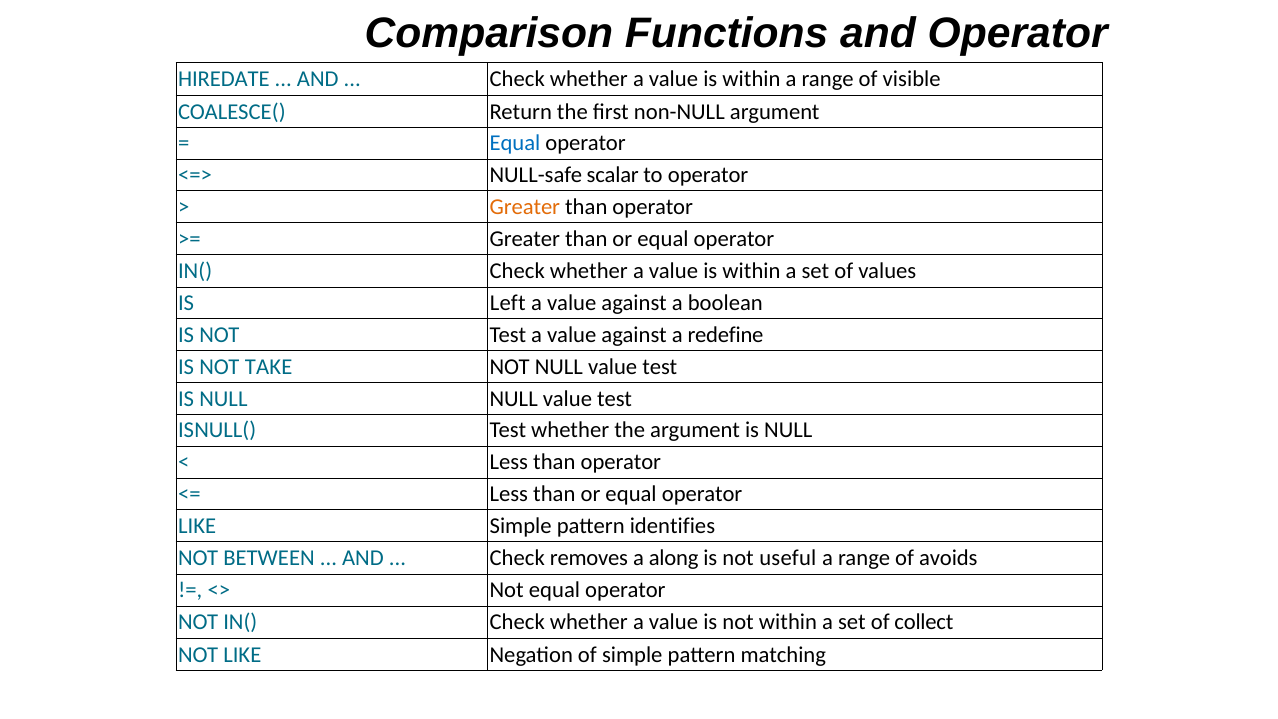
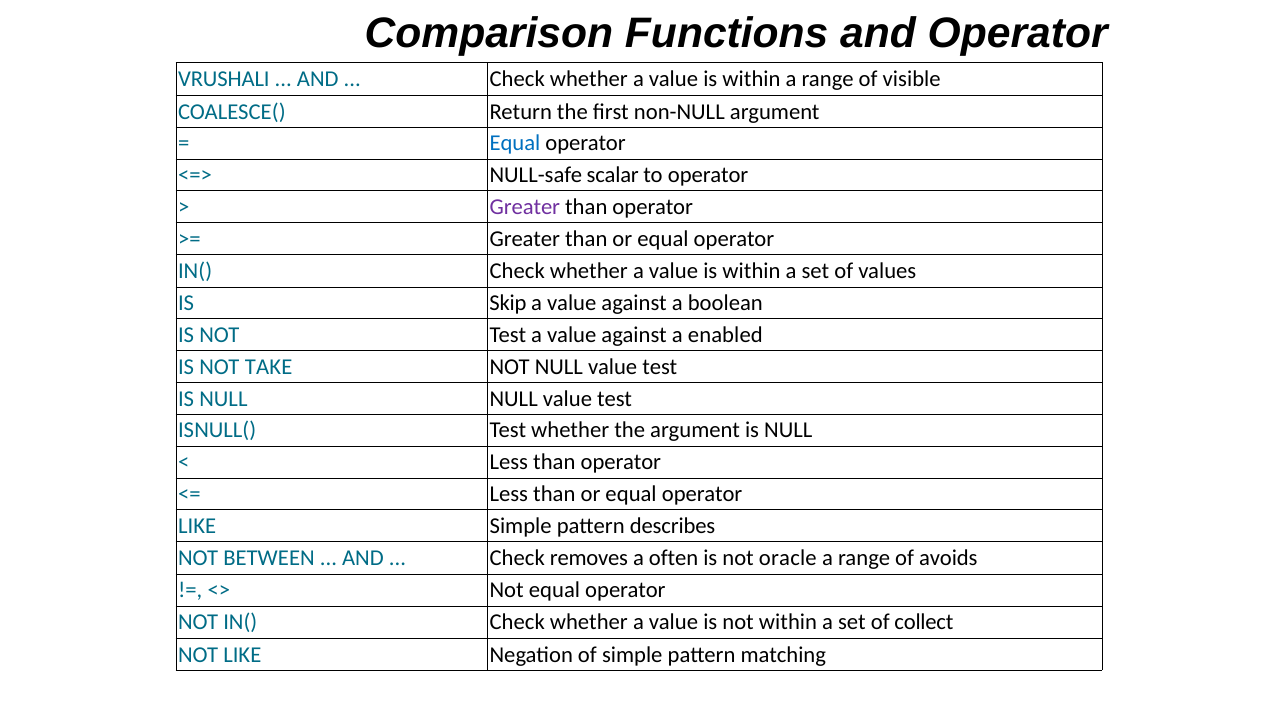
HIREDATE: HIREDATE -> VRUSHALI (224, 79)
Greater colour: orange -> purple (525, 207)
Left: Left -> Skip (508, 303)
redefine: redefine -> enabled (725, 335)
identifies: identifies -> describes (673, 526)
along: along -> often (674, 558)
useful: useful -> oracle (788, 558)
